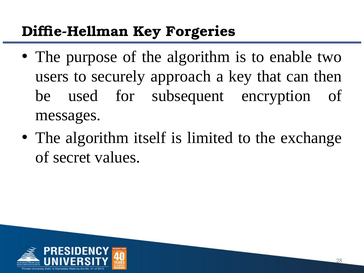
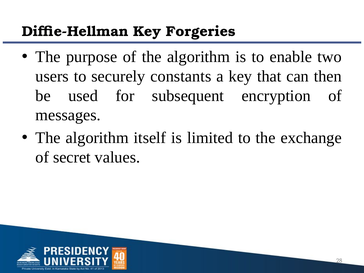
approach: approach -> constants (181, 76)
